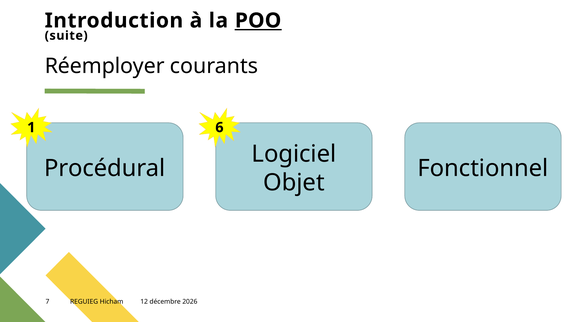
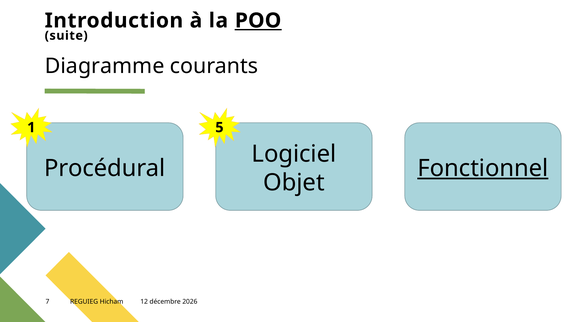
Réemployer: Réemployer -> Diagramme (105, 66)
6: 6 -> 5 (219, 127)
Fonctionnel underline: none -> present (483, 168)
